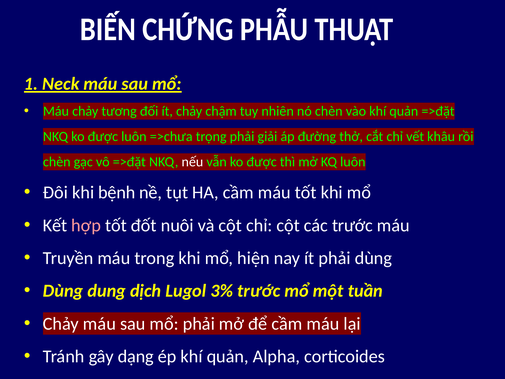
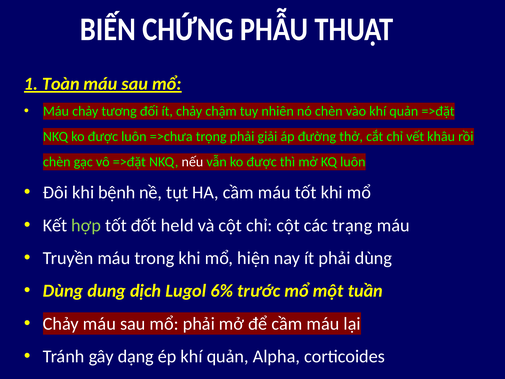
Neck: Neck -> Toàn (61, 84)
hợp colour: pink -> light green (86, 225)
nuôi: nuôi -> held (177, 225)
các trước: trước -> trạng (352, 225)
3%: 3% -> 6% (222, 291)
